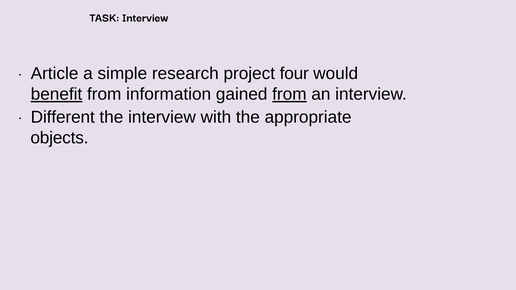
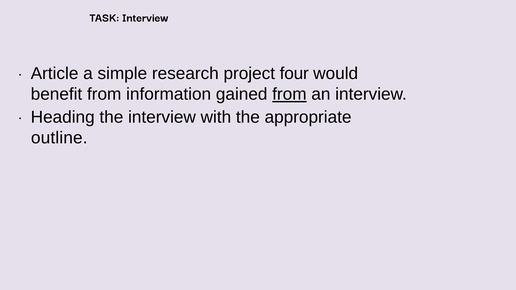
benefit underline: present -> none (56, 94)
Different: Different -> Heading (63, 117)
objects: objects -> outline (59, 138)
